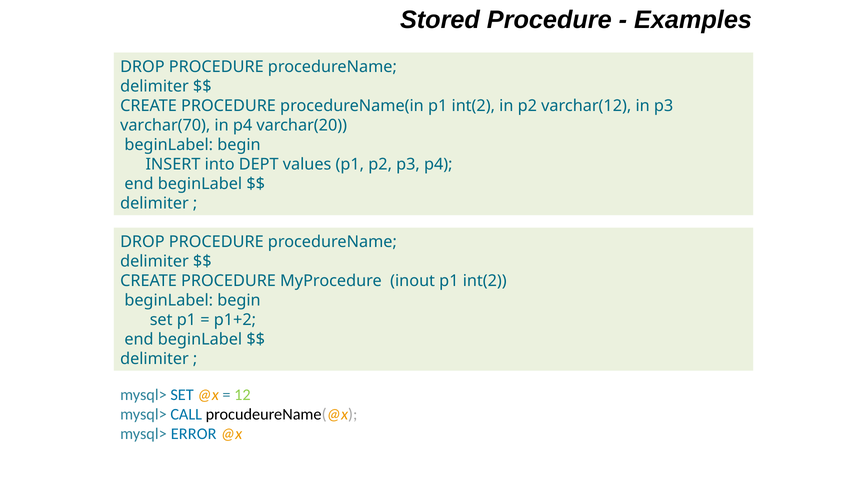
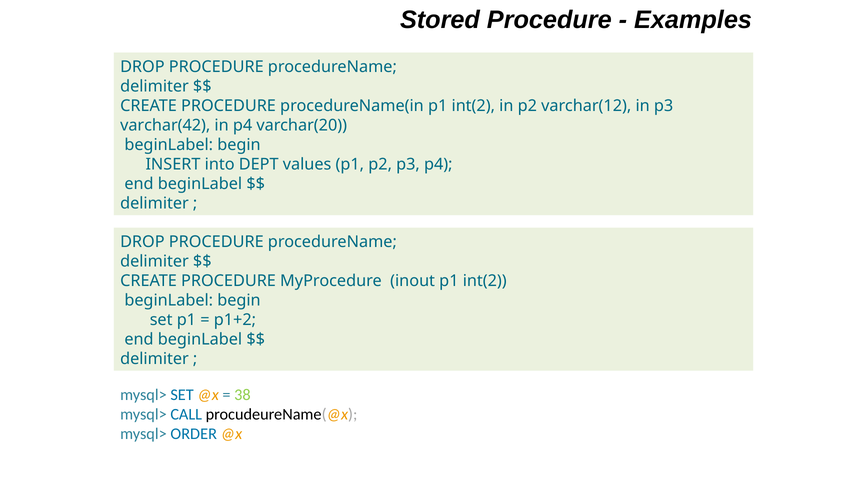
varchar(70: varchar(70 -> varchar(42 (165, 125)
12: 12 -> 38 (242, 395)
ERROR: ERROR -> ORDER (194, 434)
